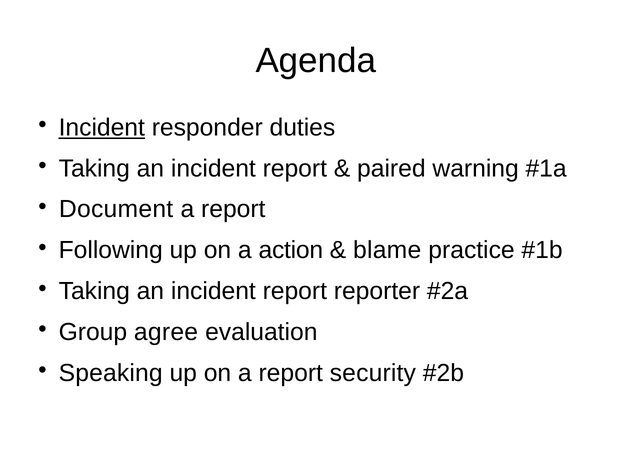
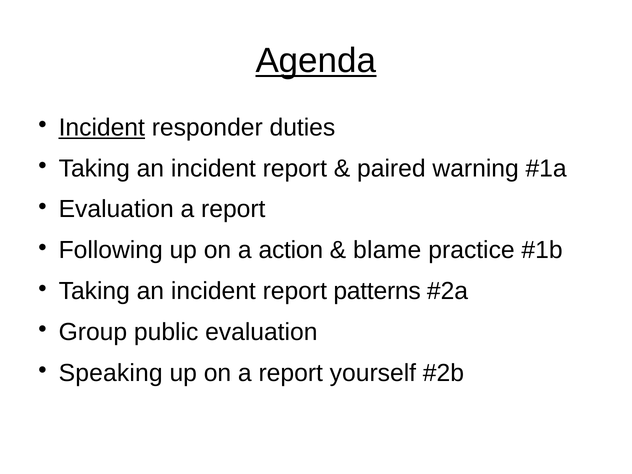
Agenda underline: none -> present (316, 61)
Document: Document -> Evaluation (116, 209)
reporter: reporter -> patterns (377, 291)
agree: agree -> public (166, 332)
security: security -> yourself (373, 373)
